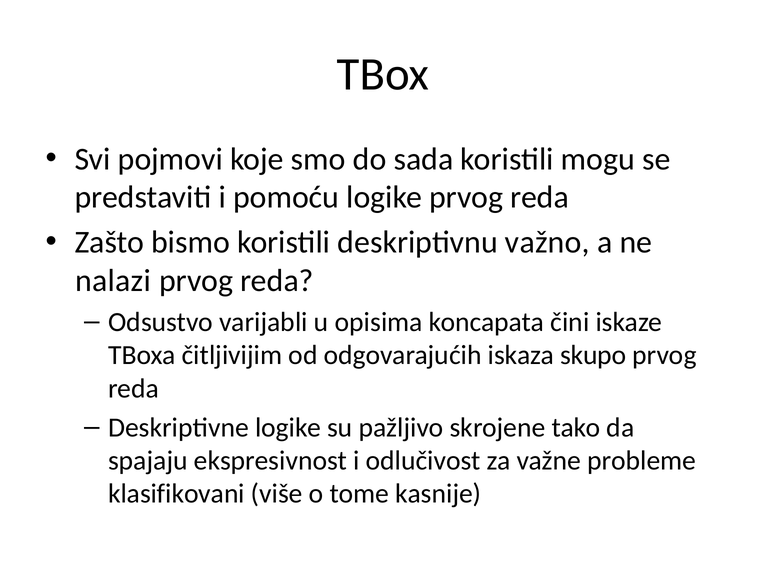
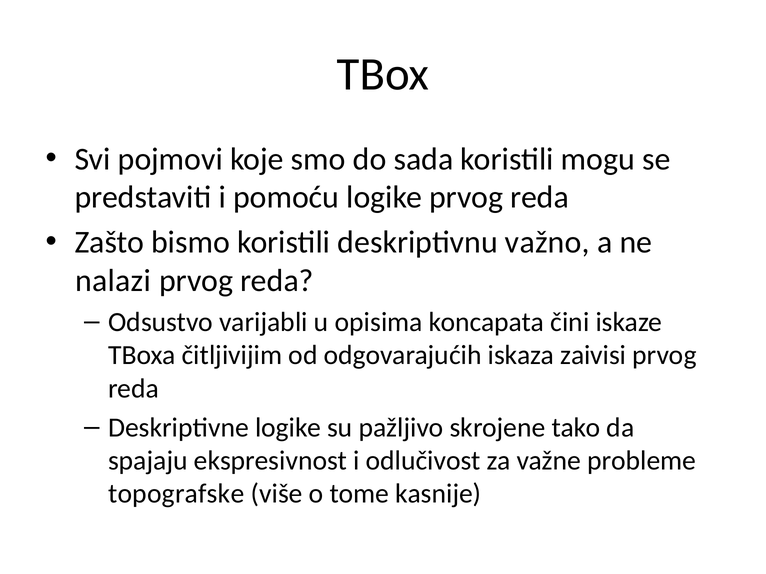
skupo: skupo -> zaivisi (593, 356)
klasifikovani: klasifikovani -> topografske (176, 494)
